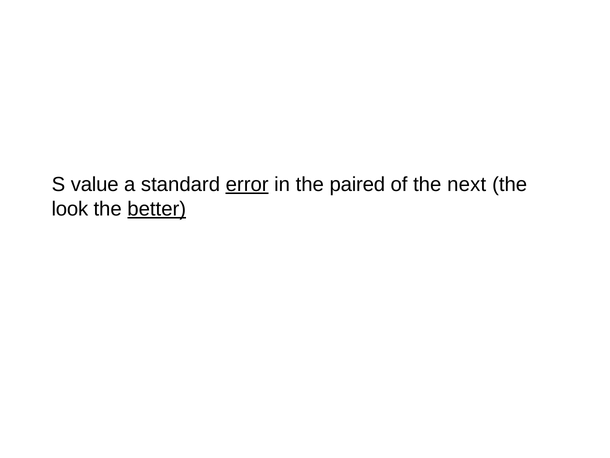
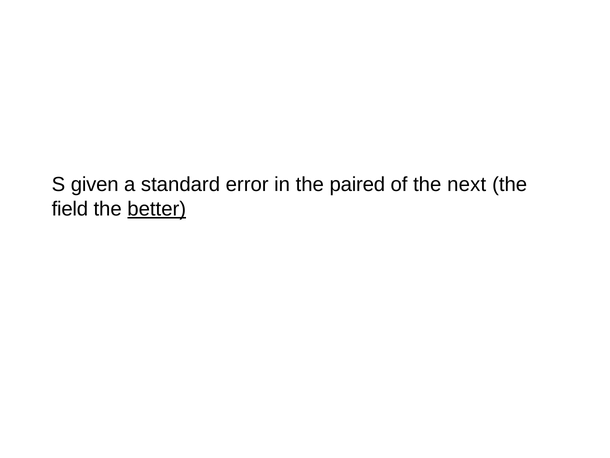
value: value -> given (95, 184)
error underline: present -> none (247, 184)
look: look -> field (70, 209)
